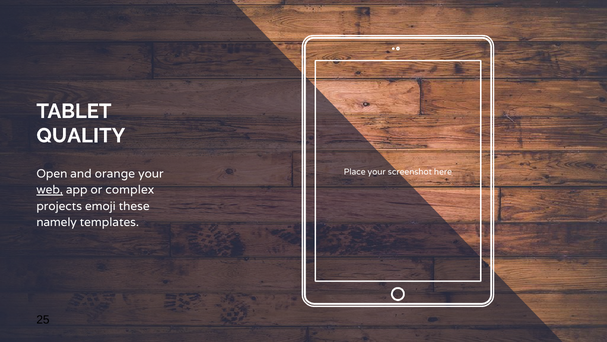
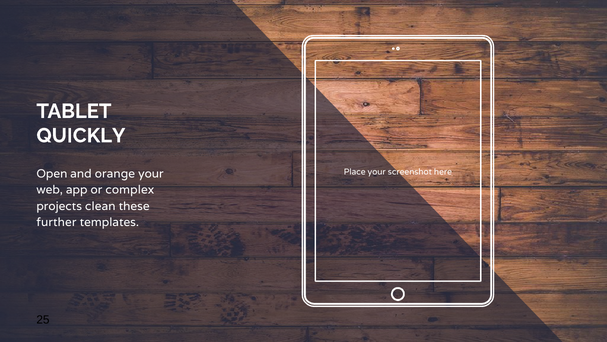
QUALITY: QUALITY -> QUICKLY (81, 135)
web underline: present -> none (50, 190)
emoji: emoji -> clean (100, 206)
namely: namely -> further (56, 222)
